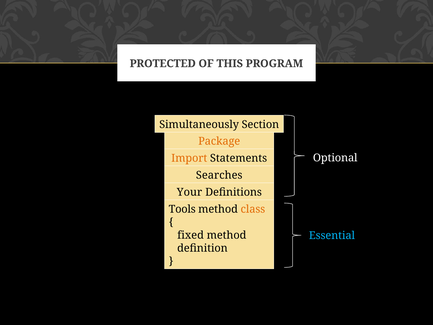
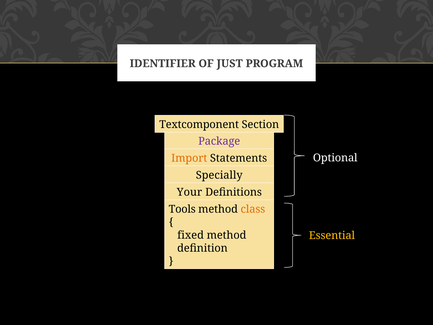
PROTECTED: PROTECTED -> IDENTIFIER (163, 64)
THIS: THIS -> JUST (230, 64)
Simultaneously: Simultaneously -> Textcomponent (199, 124)
Package colour: orange -> purple (219, 141)
Searches: Searches -> Specially (219, 175)
Essential colour: light blue -> yellow (332, 235)
